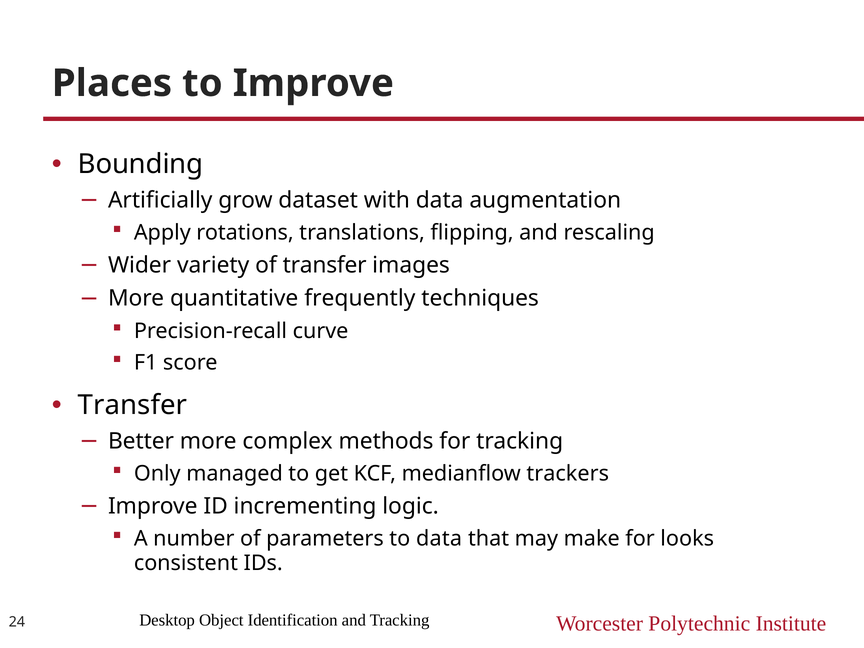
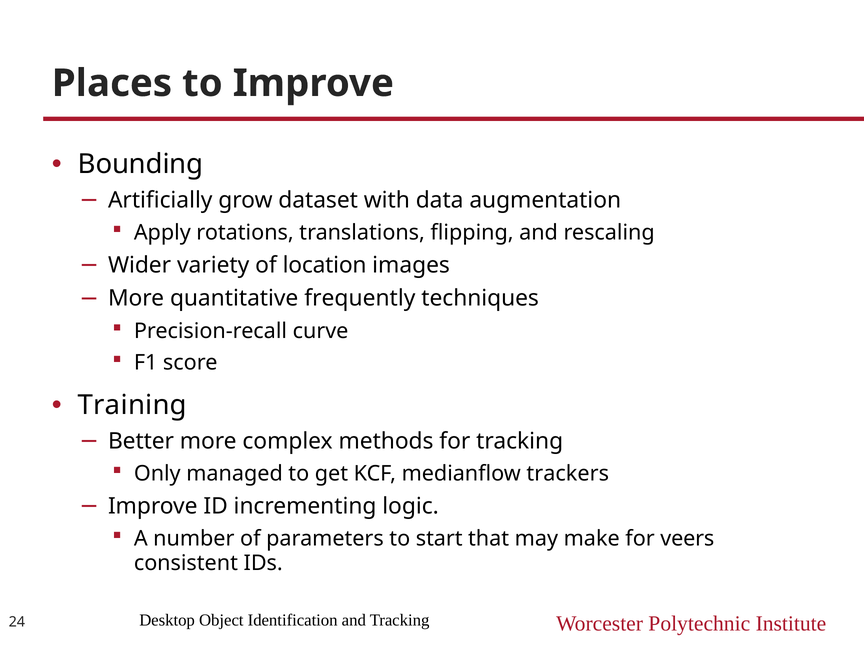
of transfer: transfer -> location (325, 265)
Transfer: Transfer -> Training (132, 405)
to data: data -> start (439, 539)
looks: looks -> veers (687, 539)
